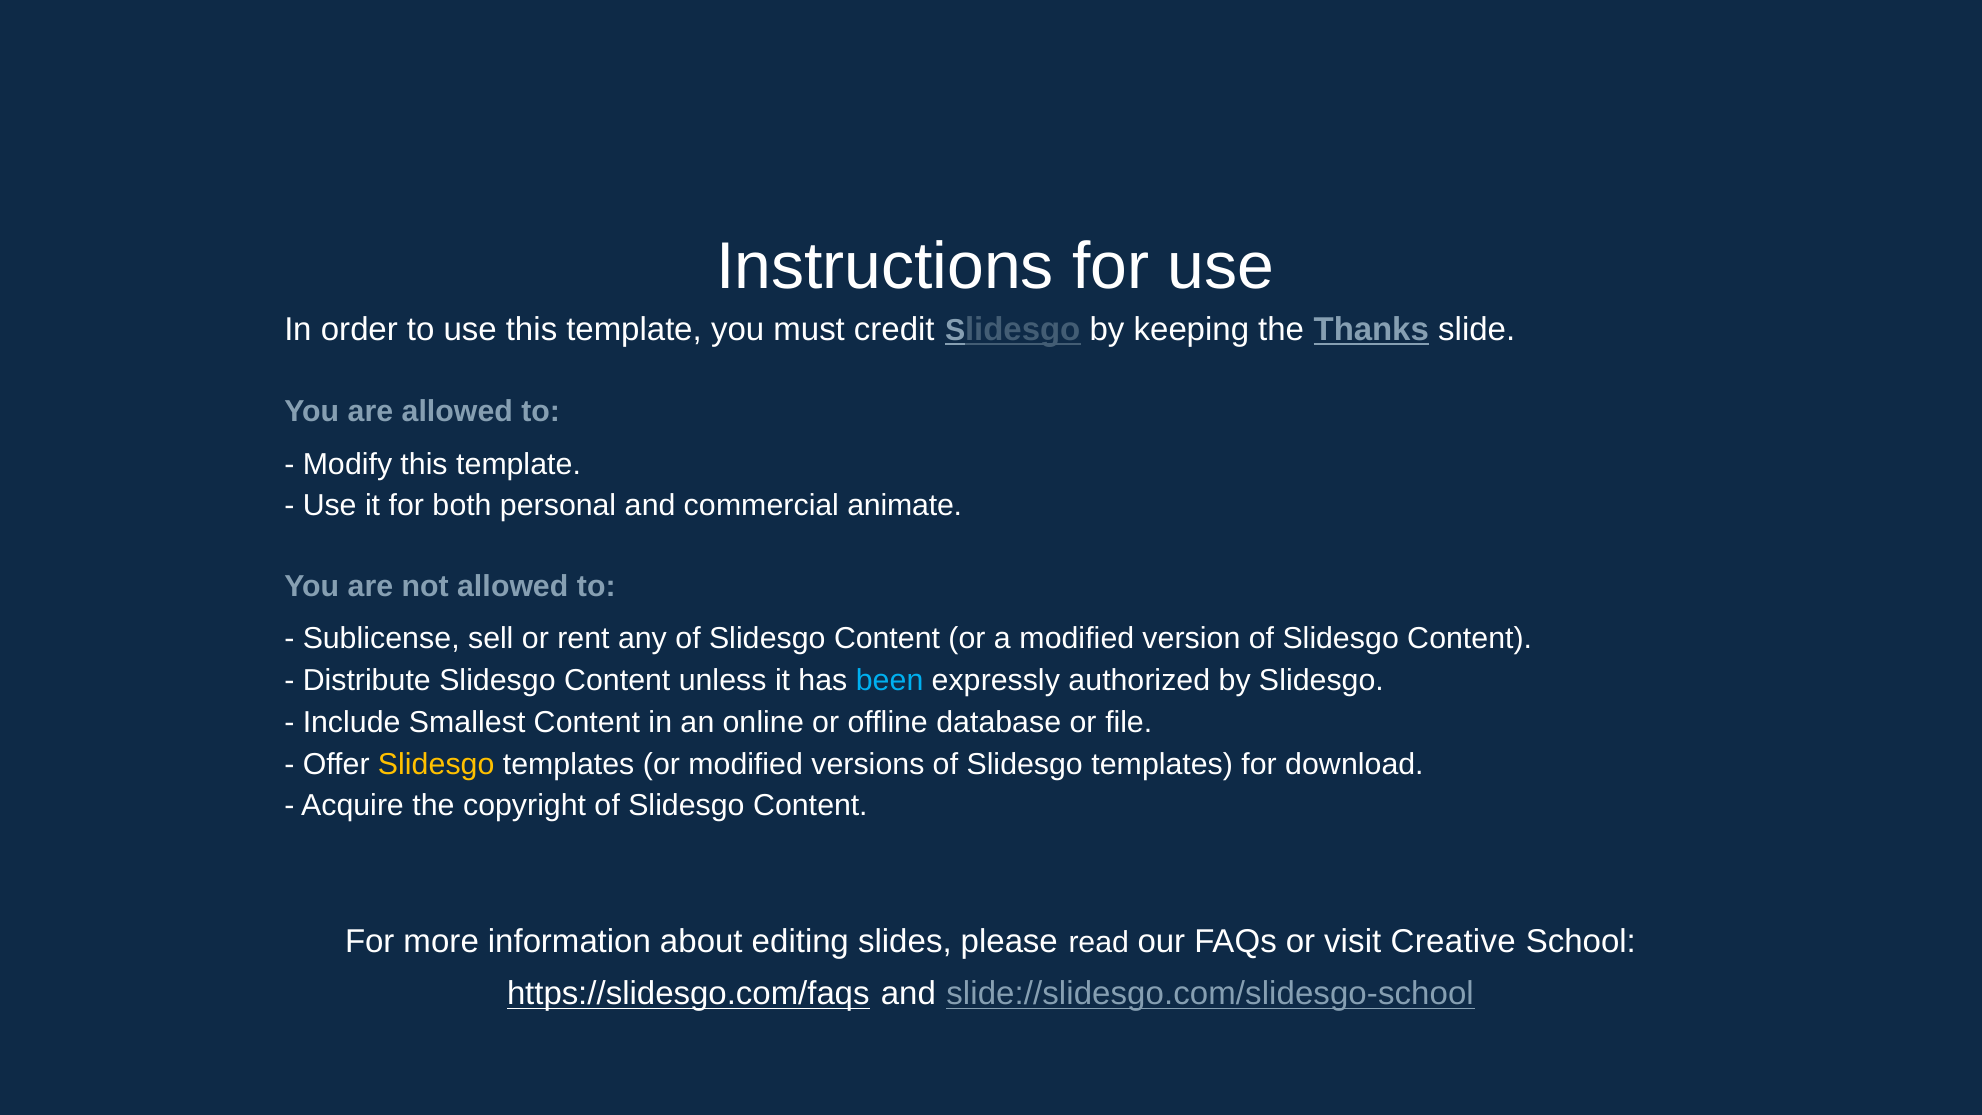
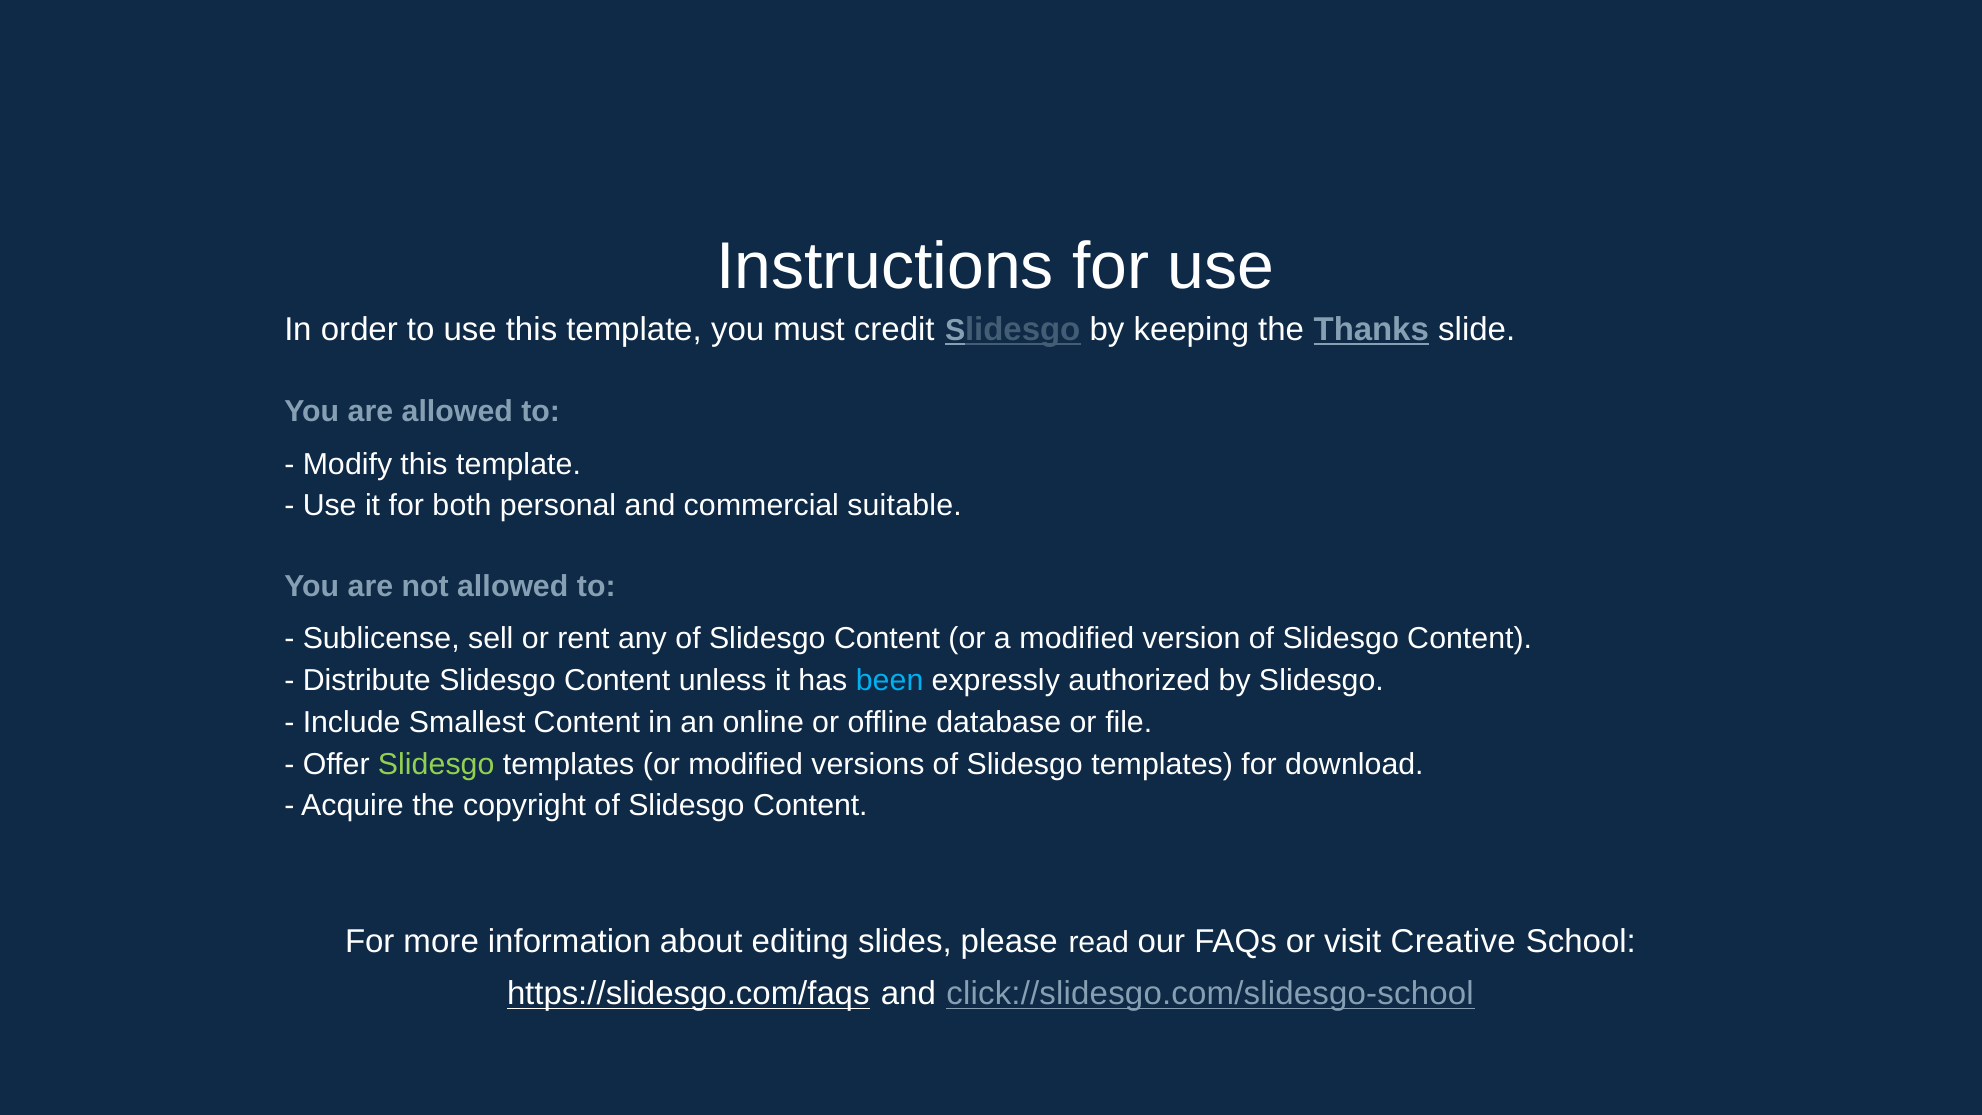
animate: animate -> suitable (905, 506)
Slidesgo colour: yellow -> light green (436, 764)
slide://slidesgo.com/slidesgo-school: slide://slidesgo.com/slidesgo-school -> click://slidesgo.com/slidesgo-school (1210, 994)
